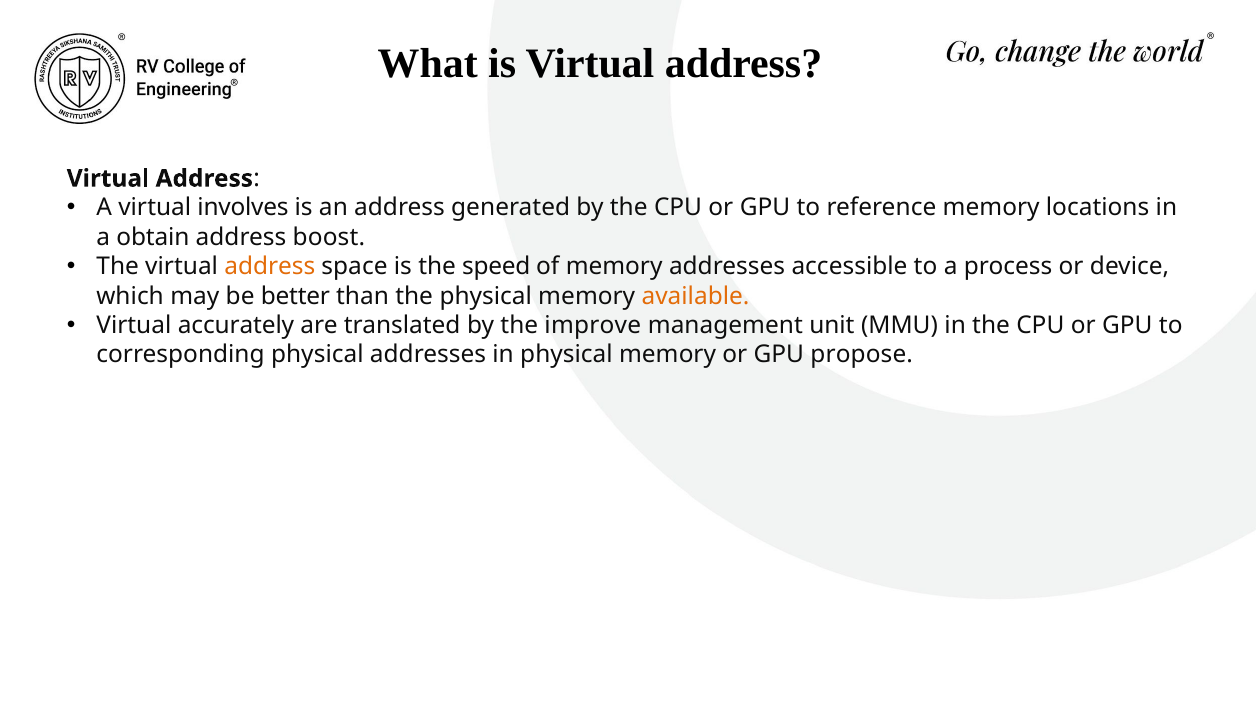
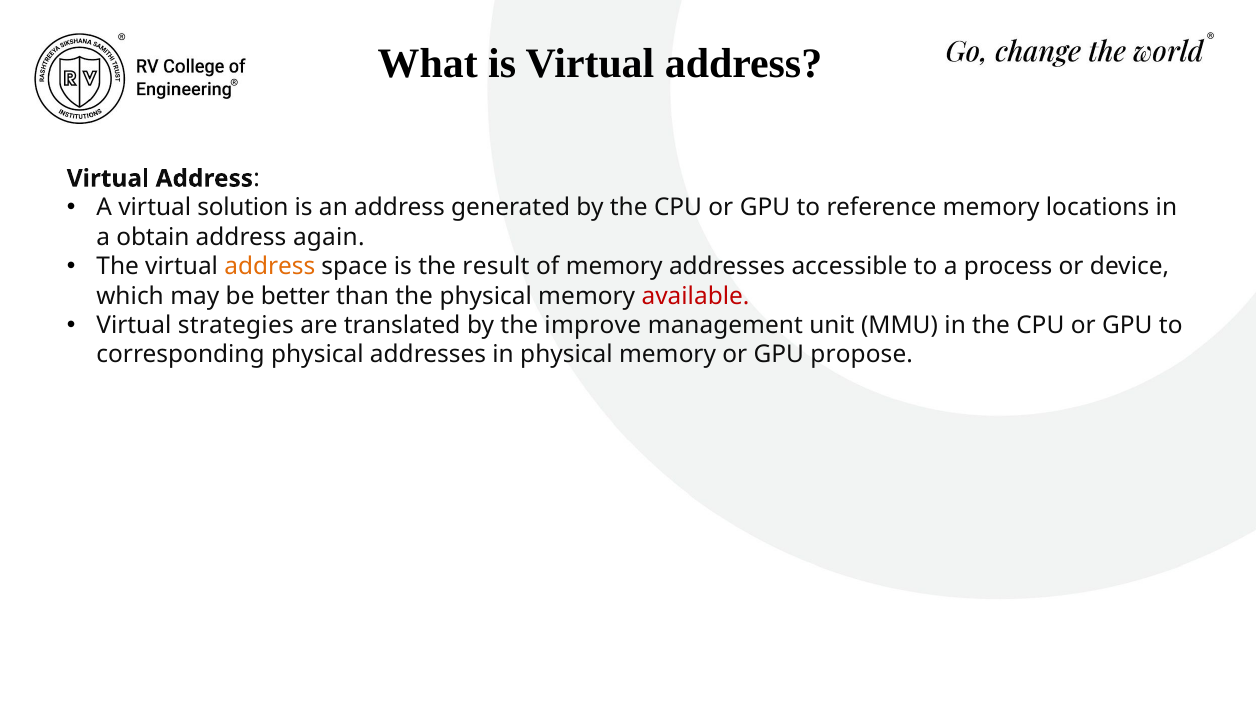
involves: involves -> solution (243, 208)
boost: boost -> again (329, 237)
speed: speed -> result (496, 266)
available colour: orange -> red (696, 296)
accurately: accurately -> strategies (236, 325)
